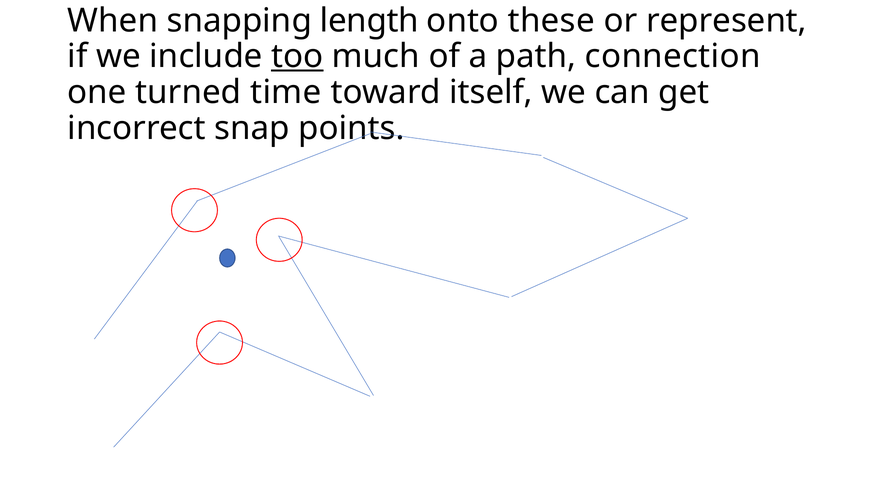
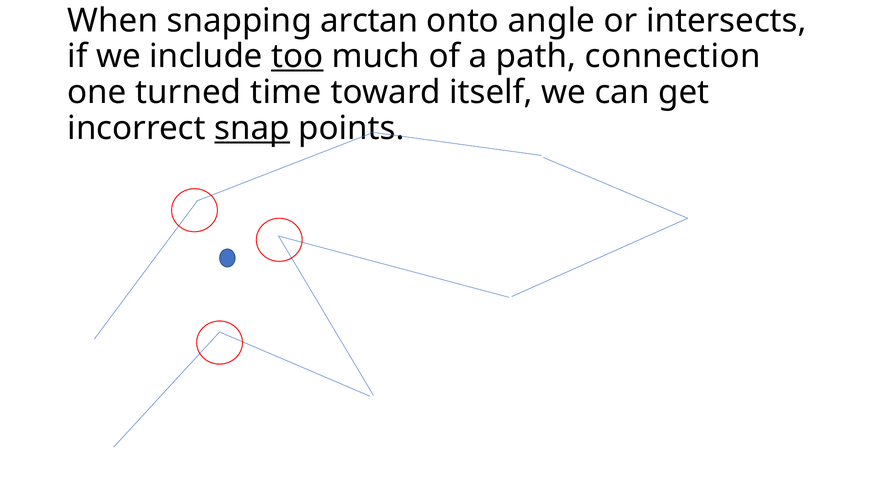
length: length -> arctan (369, 21)
these: these -> angle (551, 21)
represent: represent -> intersects (726, 21)
snap underline: none -> present (252, 128)
